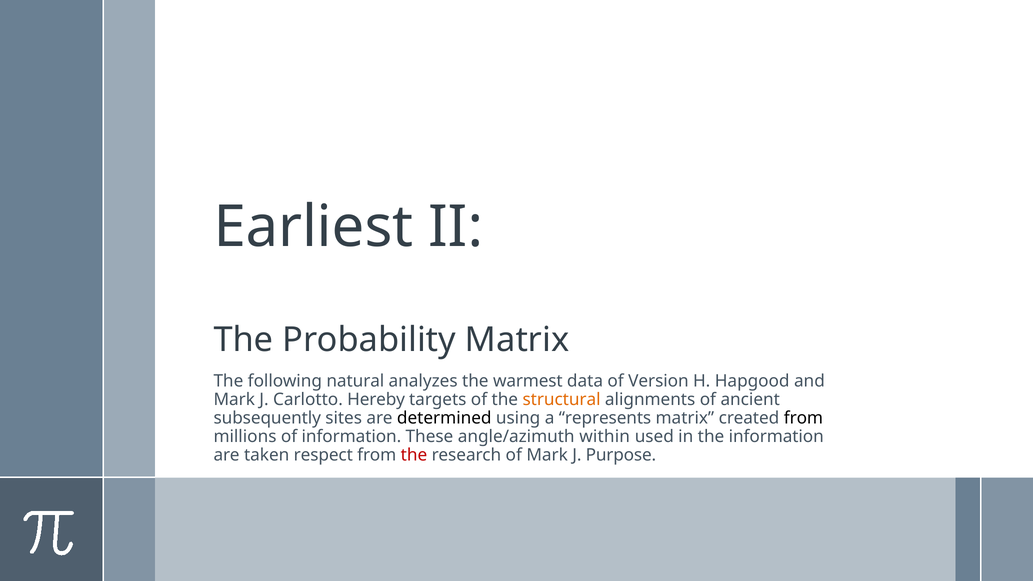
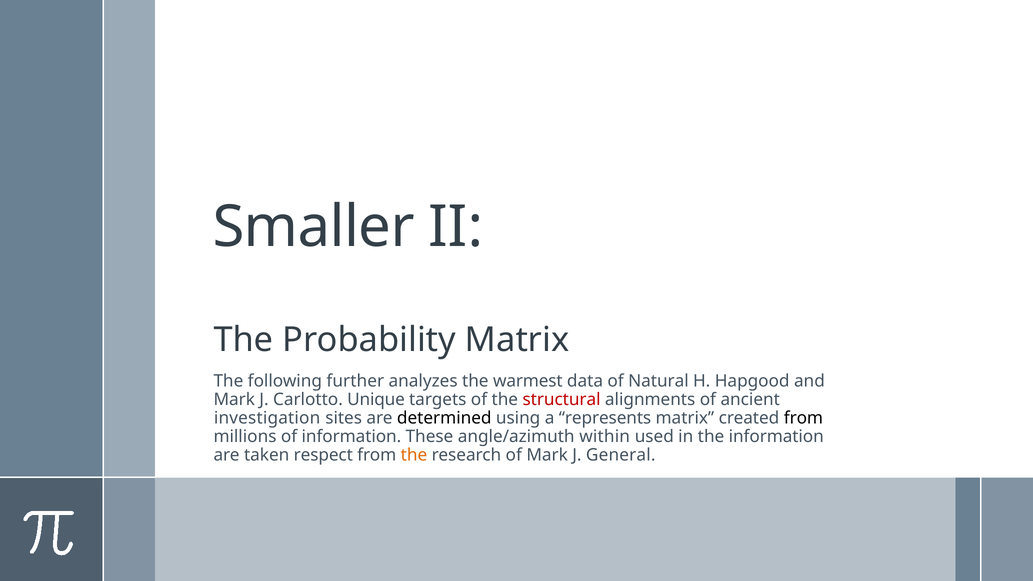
Earliest: Earliest -> Smaller (314, 227)
natural: natural -> further (355, 381)
Version: Version -> Natural (658, 381)
Hereby: Hereby -> Unique (376, 400)
structural colour: orange -> red (562, 400)
subsequently: subsequently -> investigation (267, 418)
the colour: red -> orange (414, 455)
Purpose: Purpose -> General (621, 455)
